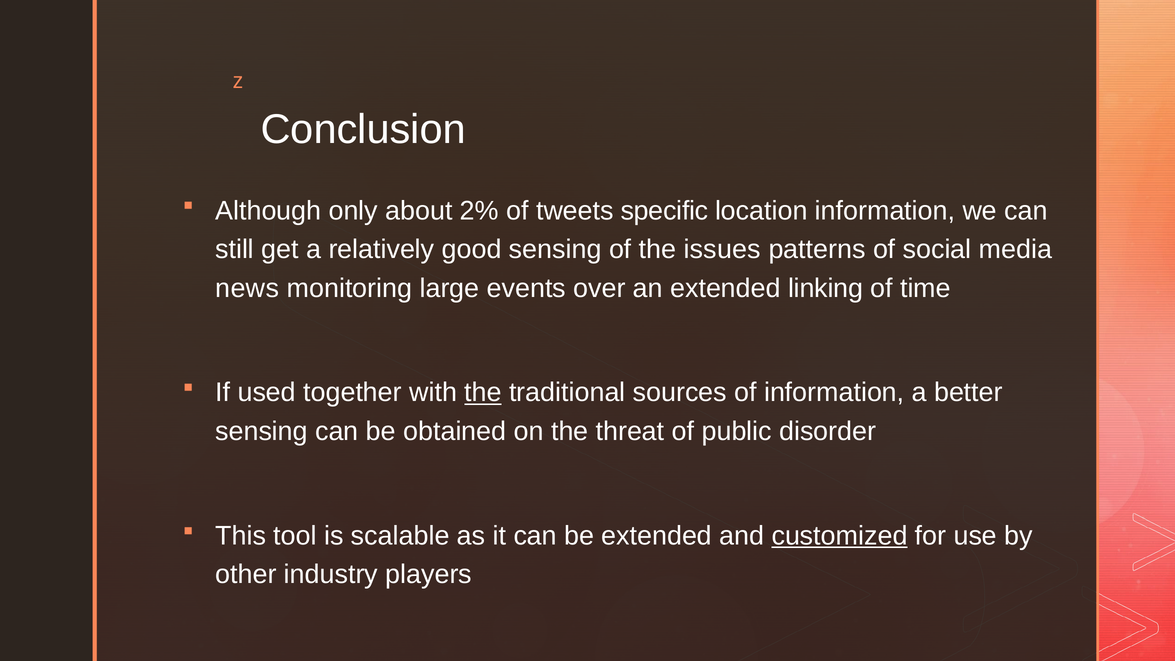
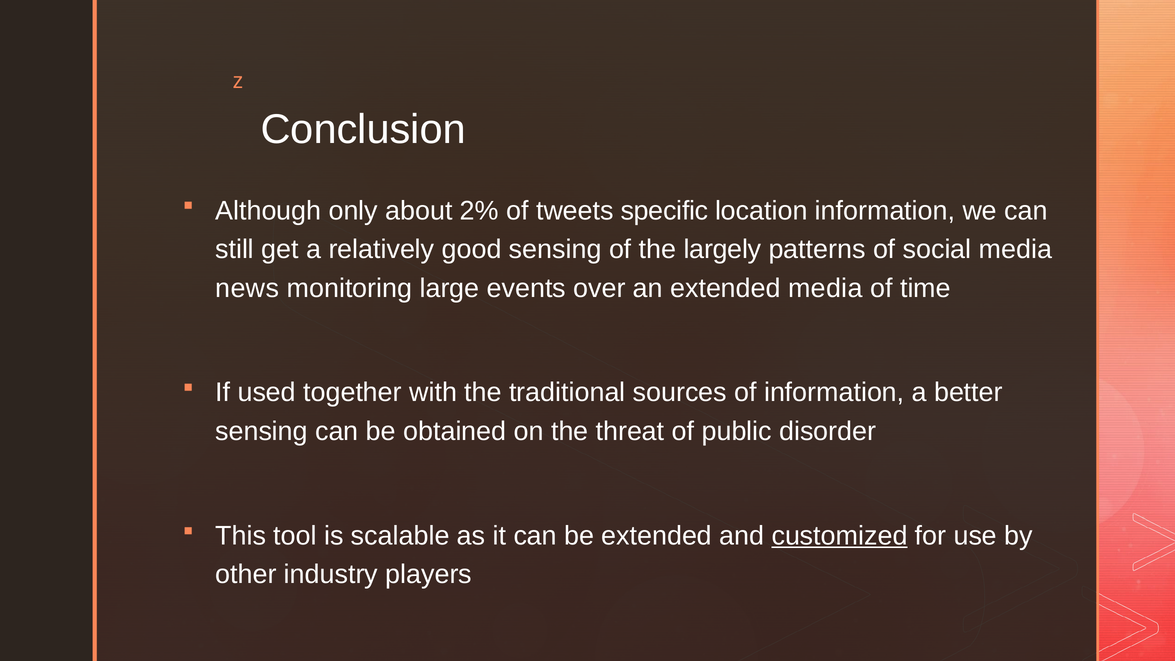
issues: issues -> largely (722, 249)
extended linking: linking -> media (825, 288)
the underline: present -> none (483, 393)
